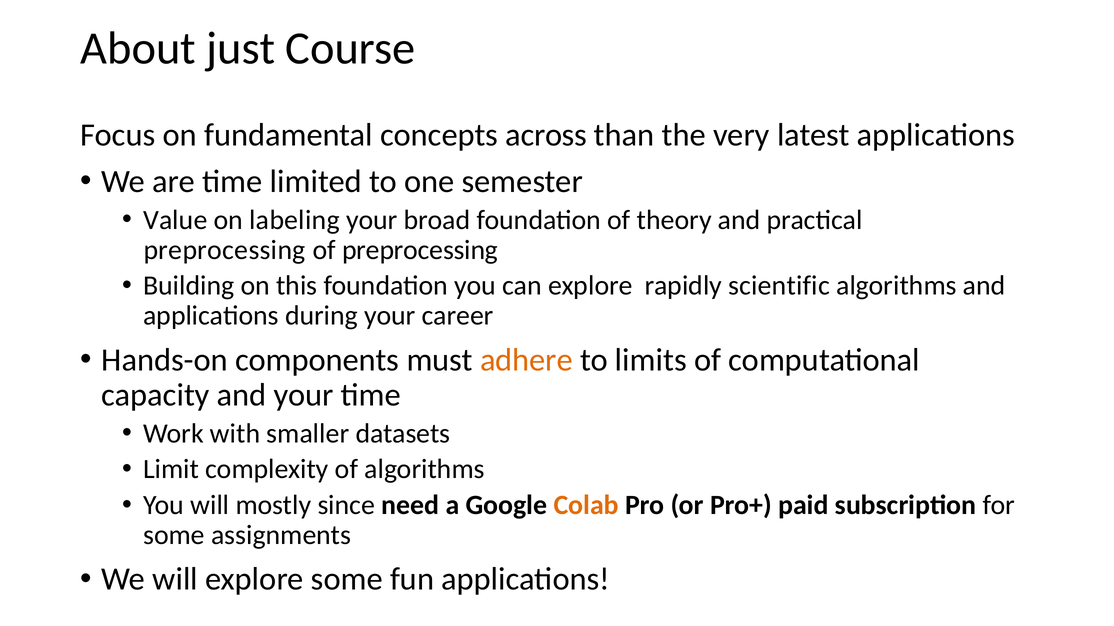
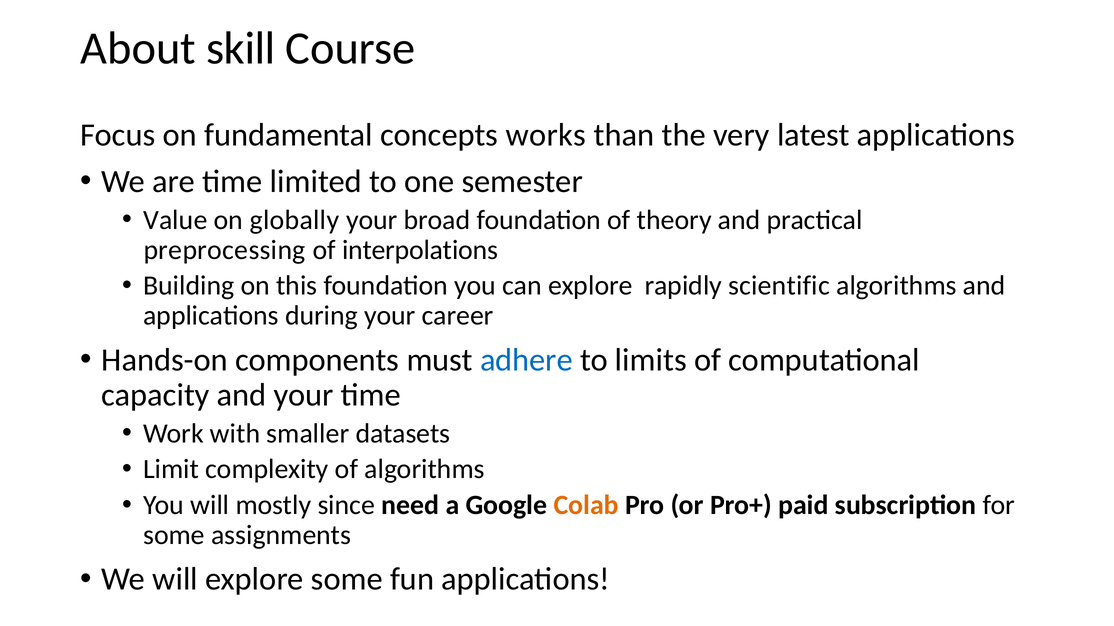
just: just -> skill (241, 49)
across: across -> works (546, 135)
labeling: labeling -> globally (294, 220)
of preprocessing: preprocessing -> interpolations (420, 250)
adhere colour: orange -> blue (526, 360)
